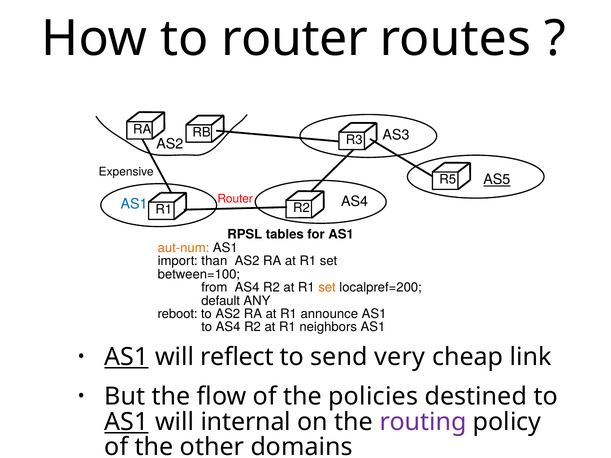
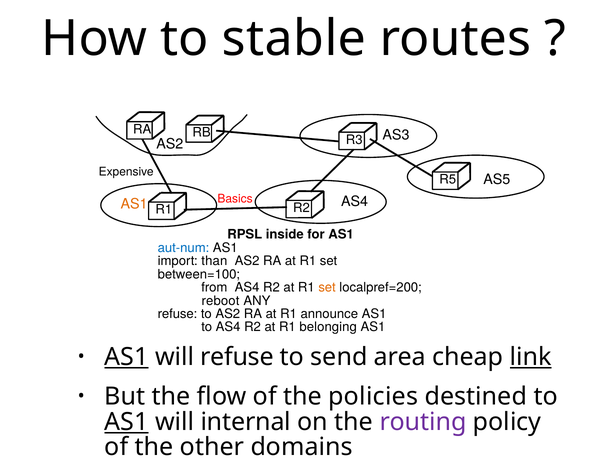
to router: router -> stable (294, 39)
AS5 underline: present -> none (497, 180)
Router: Router -> Basics (235, 199)
AS1 colour: blue -> orange (134, 204)
tables: tables -> inside (285, 235)
aut-num colour: orange -> blue (183, 248)
default: default -> reboot (221, 301)
reboot: reboot -> refuse (178, 314)
neighbors: neighbors -> belonging (328, 327)
will reflect: reflect -> refuse (237, 357)
very: very -> area (400, 357)
link underline: none -> present (531, 357)
